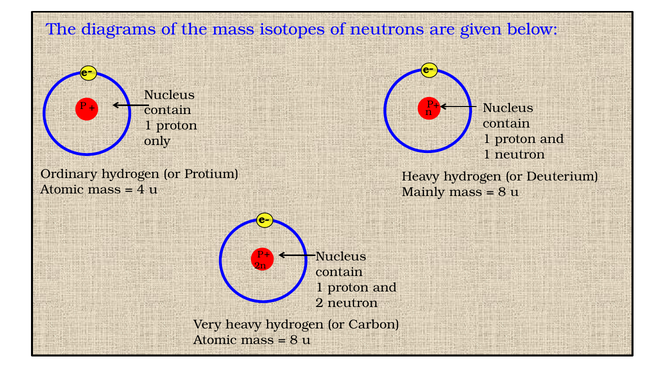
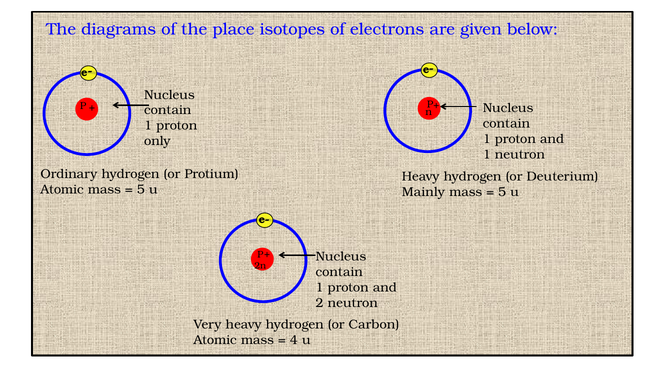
the mass: mass -> place (233, 29)
neutrons: neutrons -> electrons (387, 29)
4: 4 -> 5 (141, 189)
8: 8 -> 5 (502, 192)
8: 8 -> 4 (294, 340)
